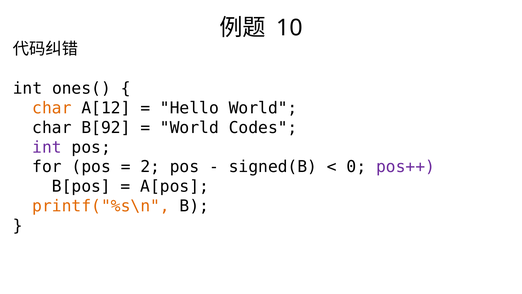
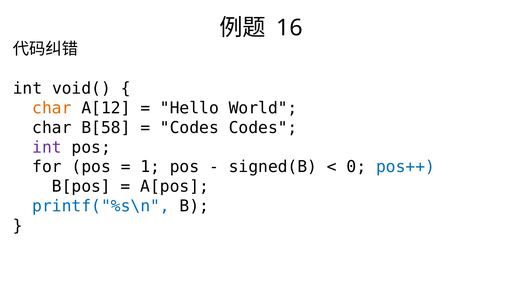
10: 10 -> 16 (289, 28)
ones(: ones( -> void( (81, 88)
B[92: B[92 -> B[58 (106, 128)
World: World -> Codes (189, 128)
2: 2 -> 1 (150, 167)
pos++ colour: purple -> blue (406, 167)
printf("%s\n colour: orange -> blue (101, 206)
